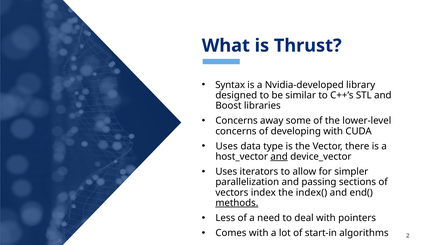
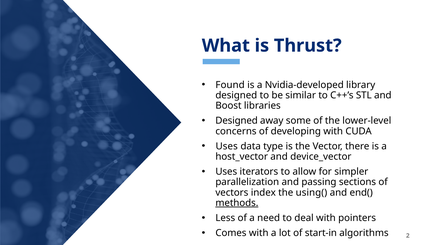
Syntax: Syntax -> Found (230, 85)
Concerns: Concerns -> Designed (237, 121)
and underline: present -> none (279, 157)
index(: index( -> using( (311, 193)
